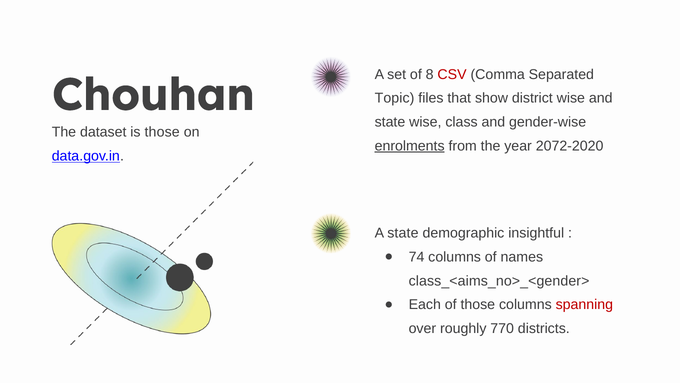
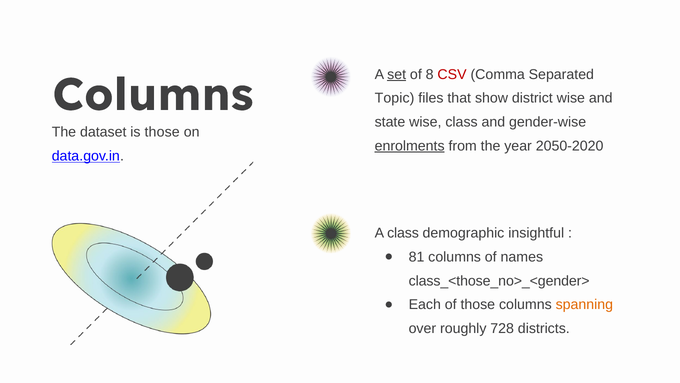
set underline: none -> present (397, 74)
Chouhan: Chouhan -> Columns (153, 95)
2072-2020: 2072-2020 -> 2050-2020 (570, 146)
A state: state -> class (403, 233)
74: 74 -> 81 (417, 257)
class_<aims_no>_<gender>: class_<aims_no>_<gender> -> class_<those_no>_<gender> (499, 281)
spanning colour: red -> orange (584, 304)
770: 770 -> 728 (502, 328)
